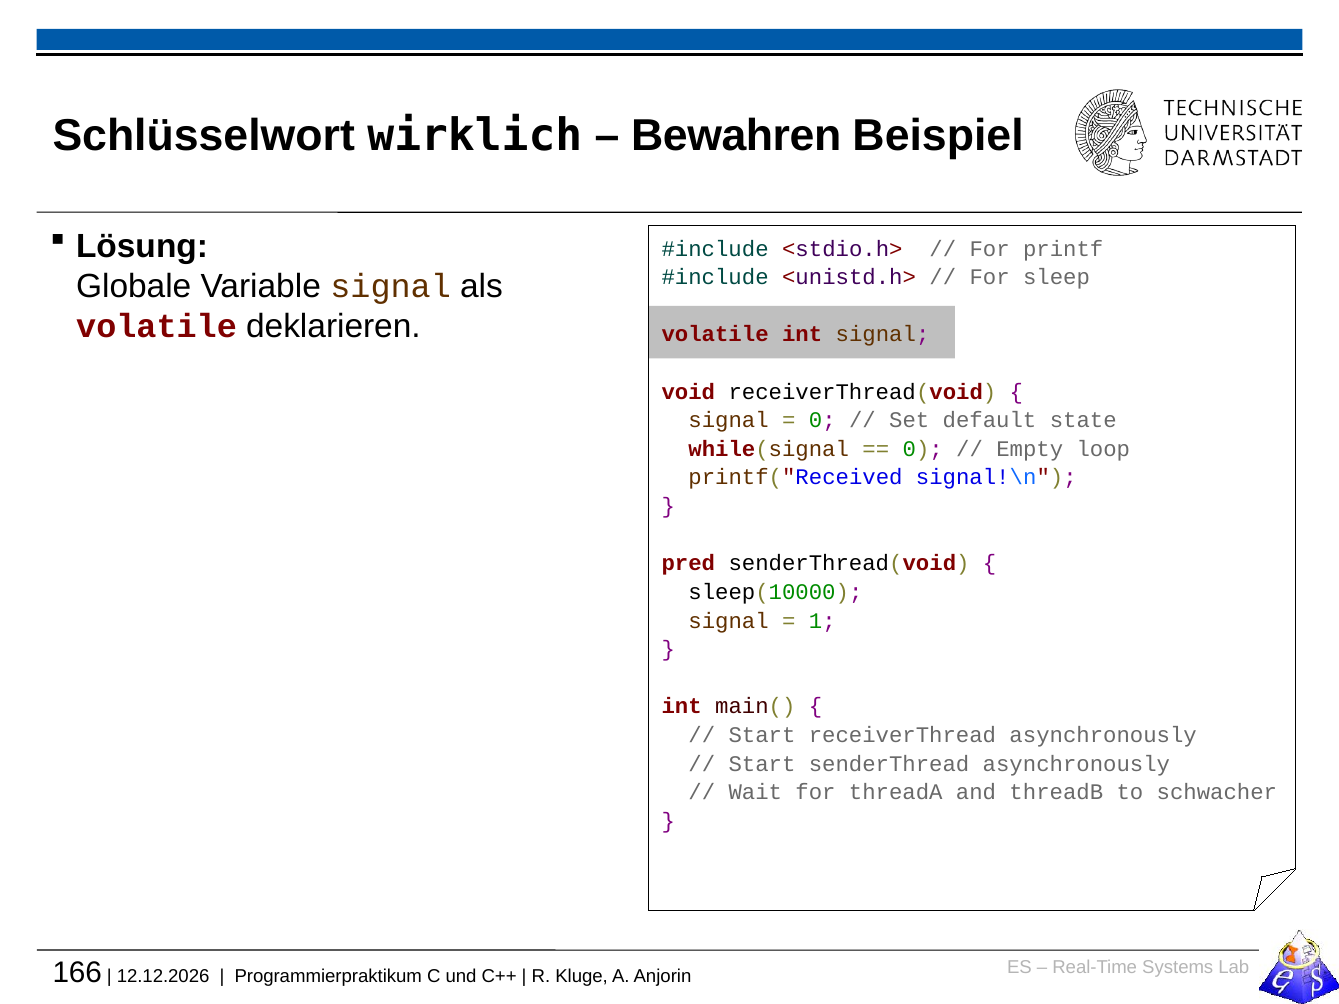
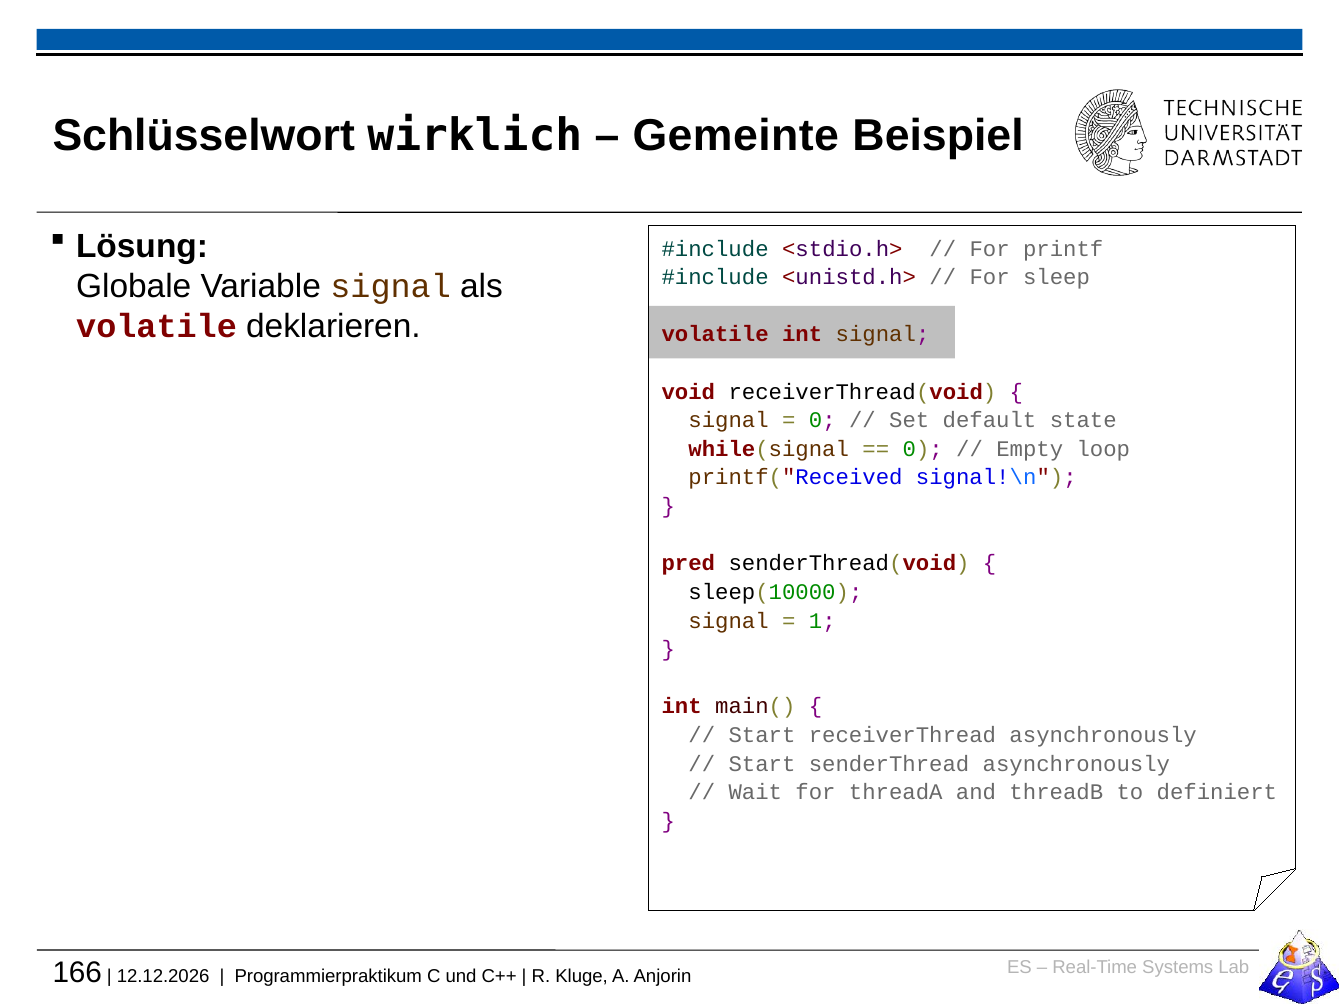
Bewahren: Bewahren -> Gemeinte (736, 136)
schwacher: schwacher -> definiert (1217, 793)
